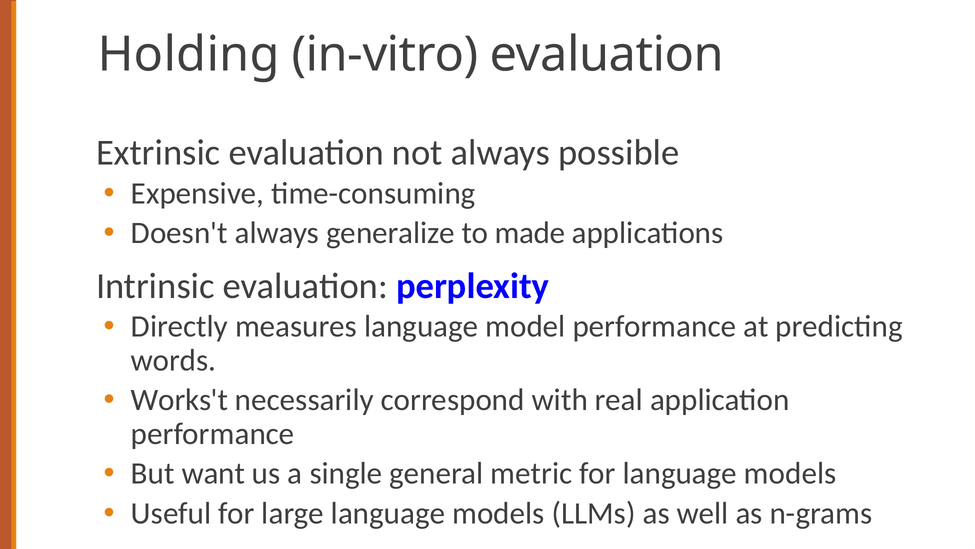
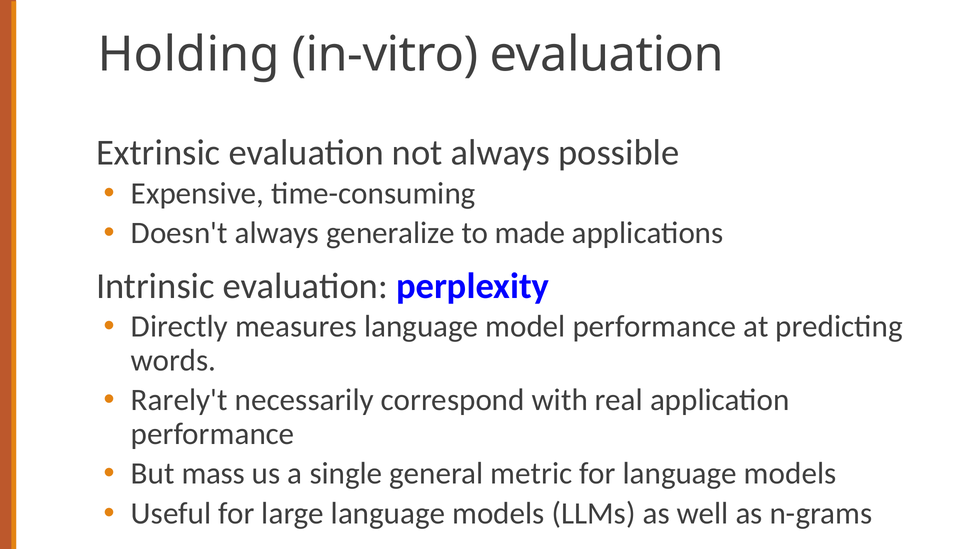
Works't: Works't -> Rarely't (179, 400)
want: want -> mass (213, 473)
